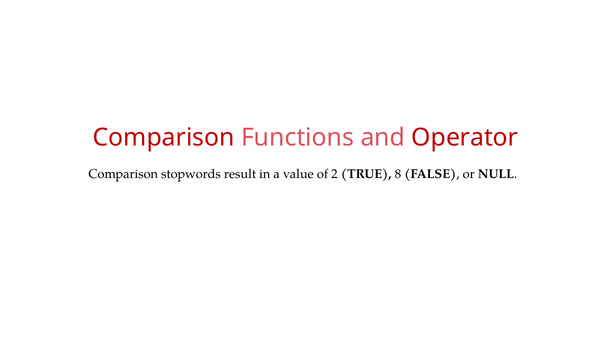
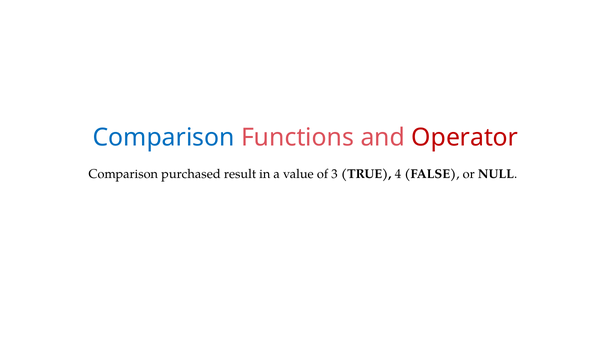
Comparison colour: red -> blue (164, 137)
stopwords: stopwords -> purchased (191, 174)
2: 2 -> 3 (335, 174)
8: 8 -> 4 (398, 174)
